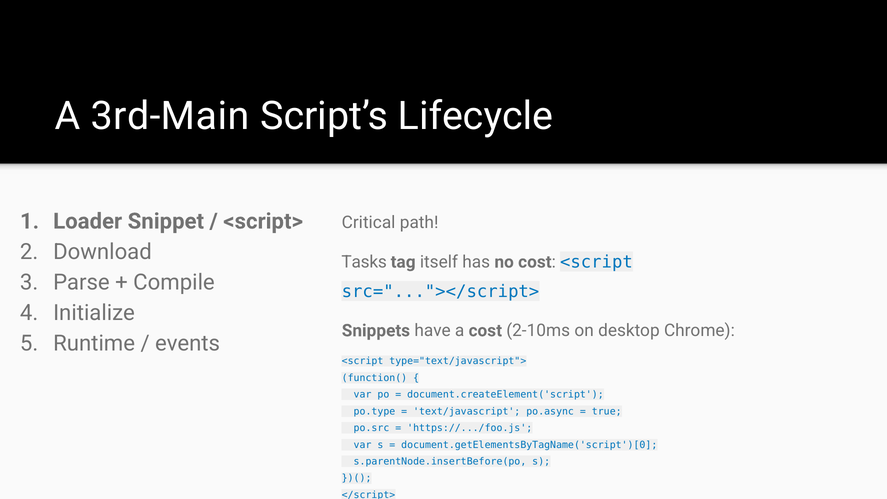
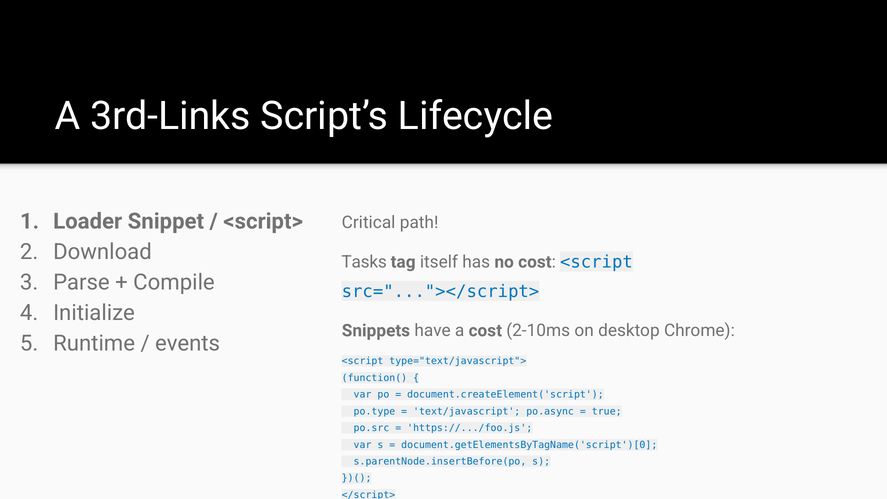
3rd-Main: 3rd-Main -> 3rd-Links (170, 116)
